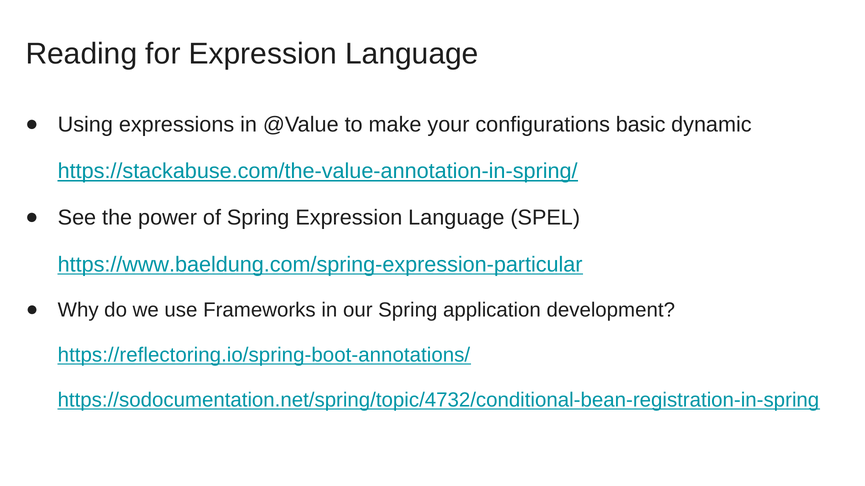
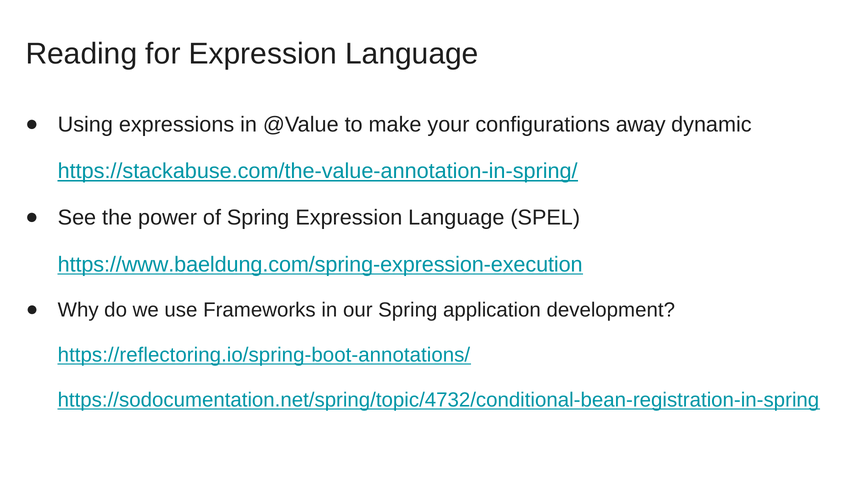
basic: basic -> away (641, 125)
https://www.baeldung.com/spring-expression-particular: https://www.baeldung.com/spring-expression-particular -> https://www.baeldung.com/spring-expression-execution (320, 265)
